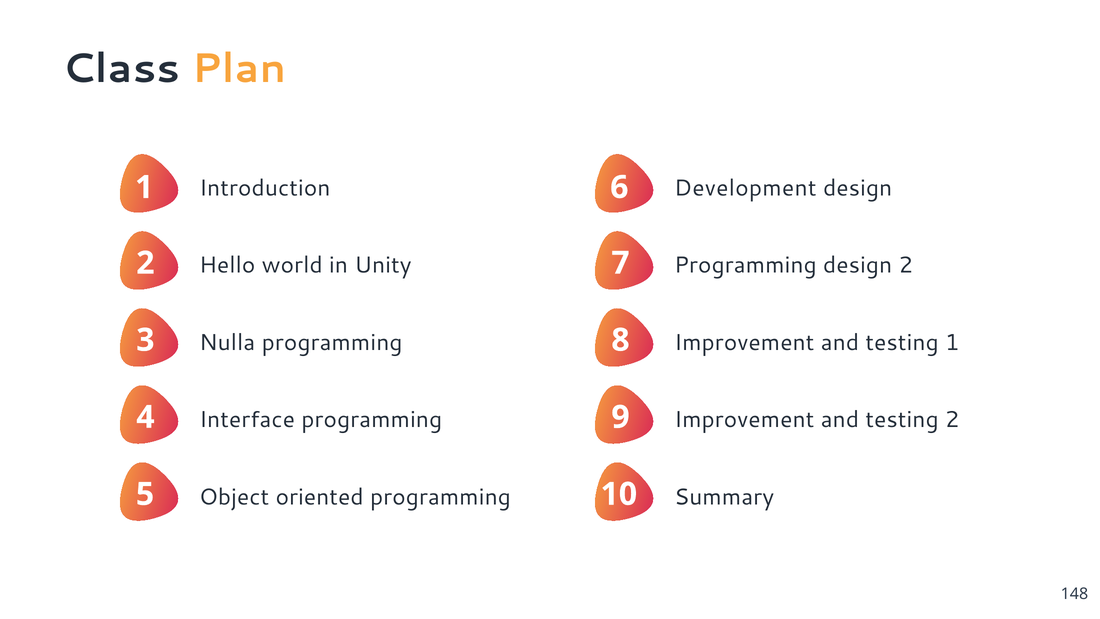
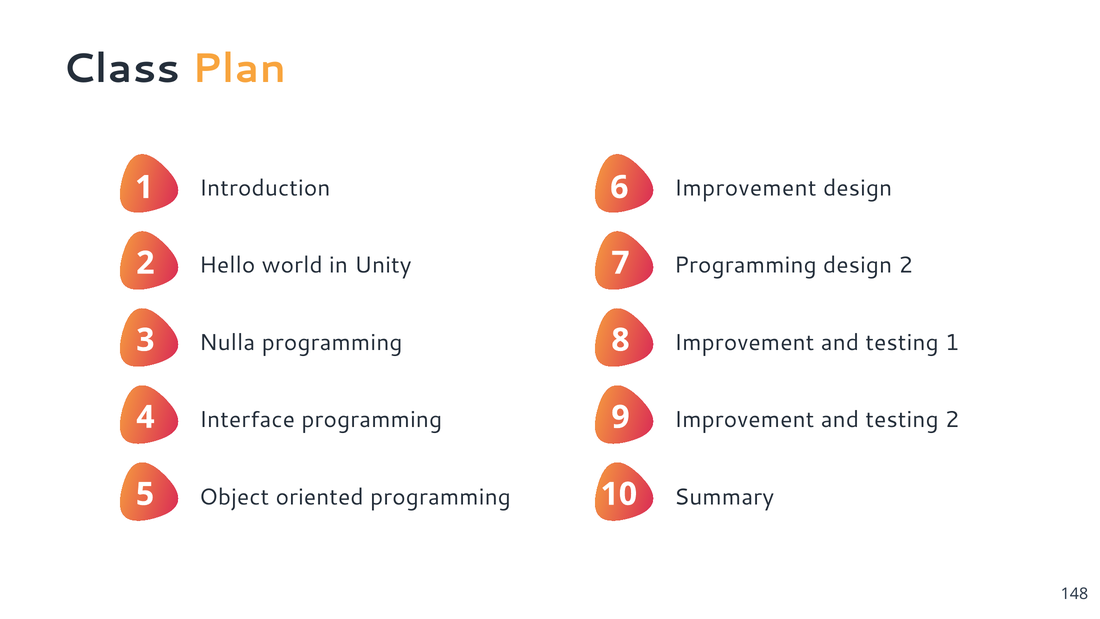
6 Development: Development -> Improvement (745, 188)
